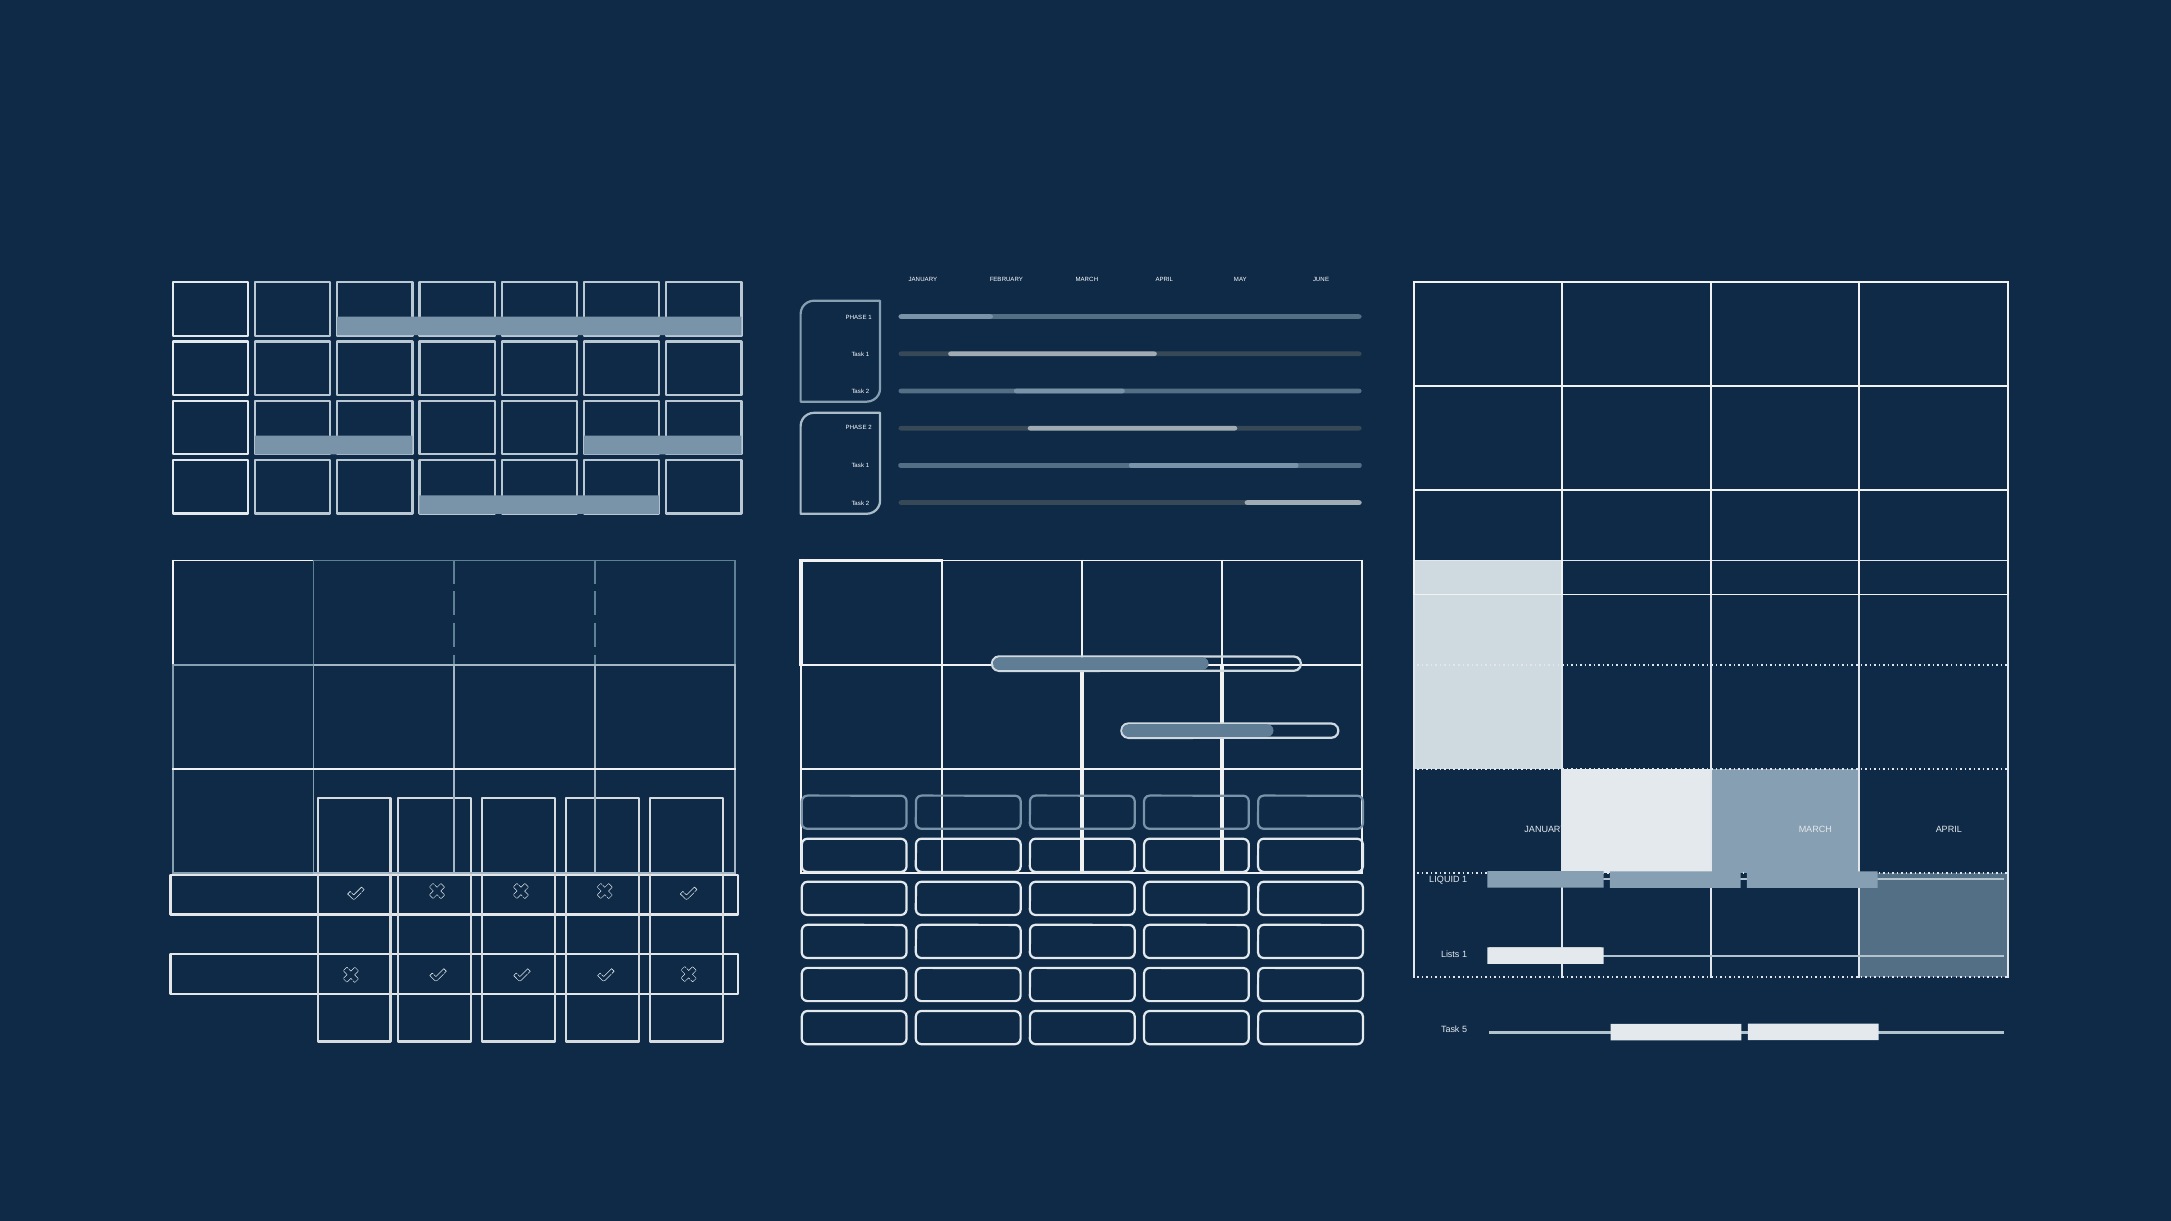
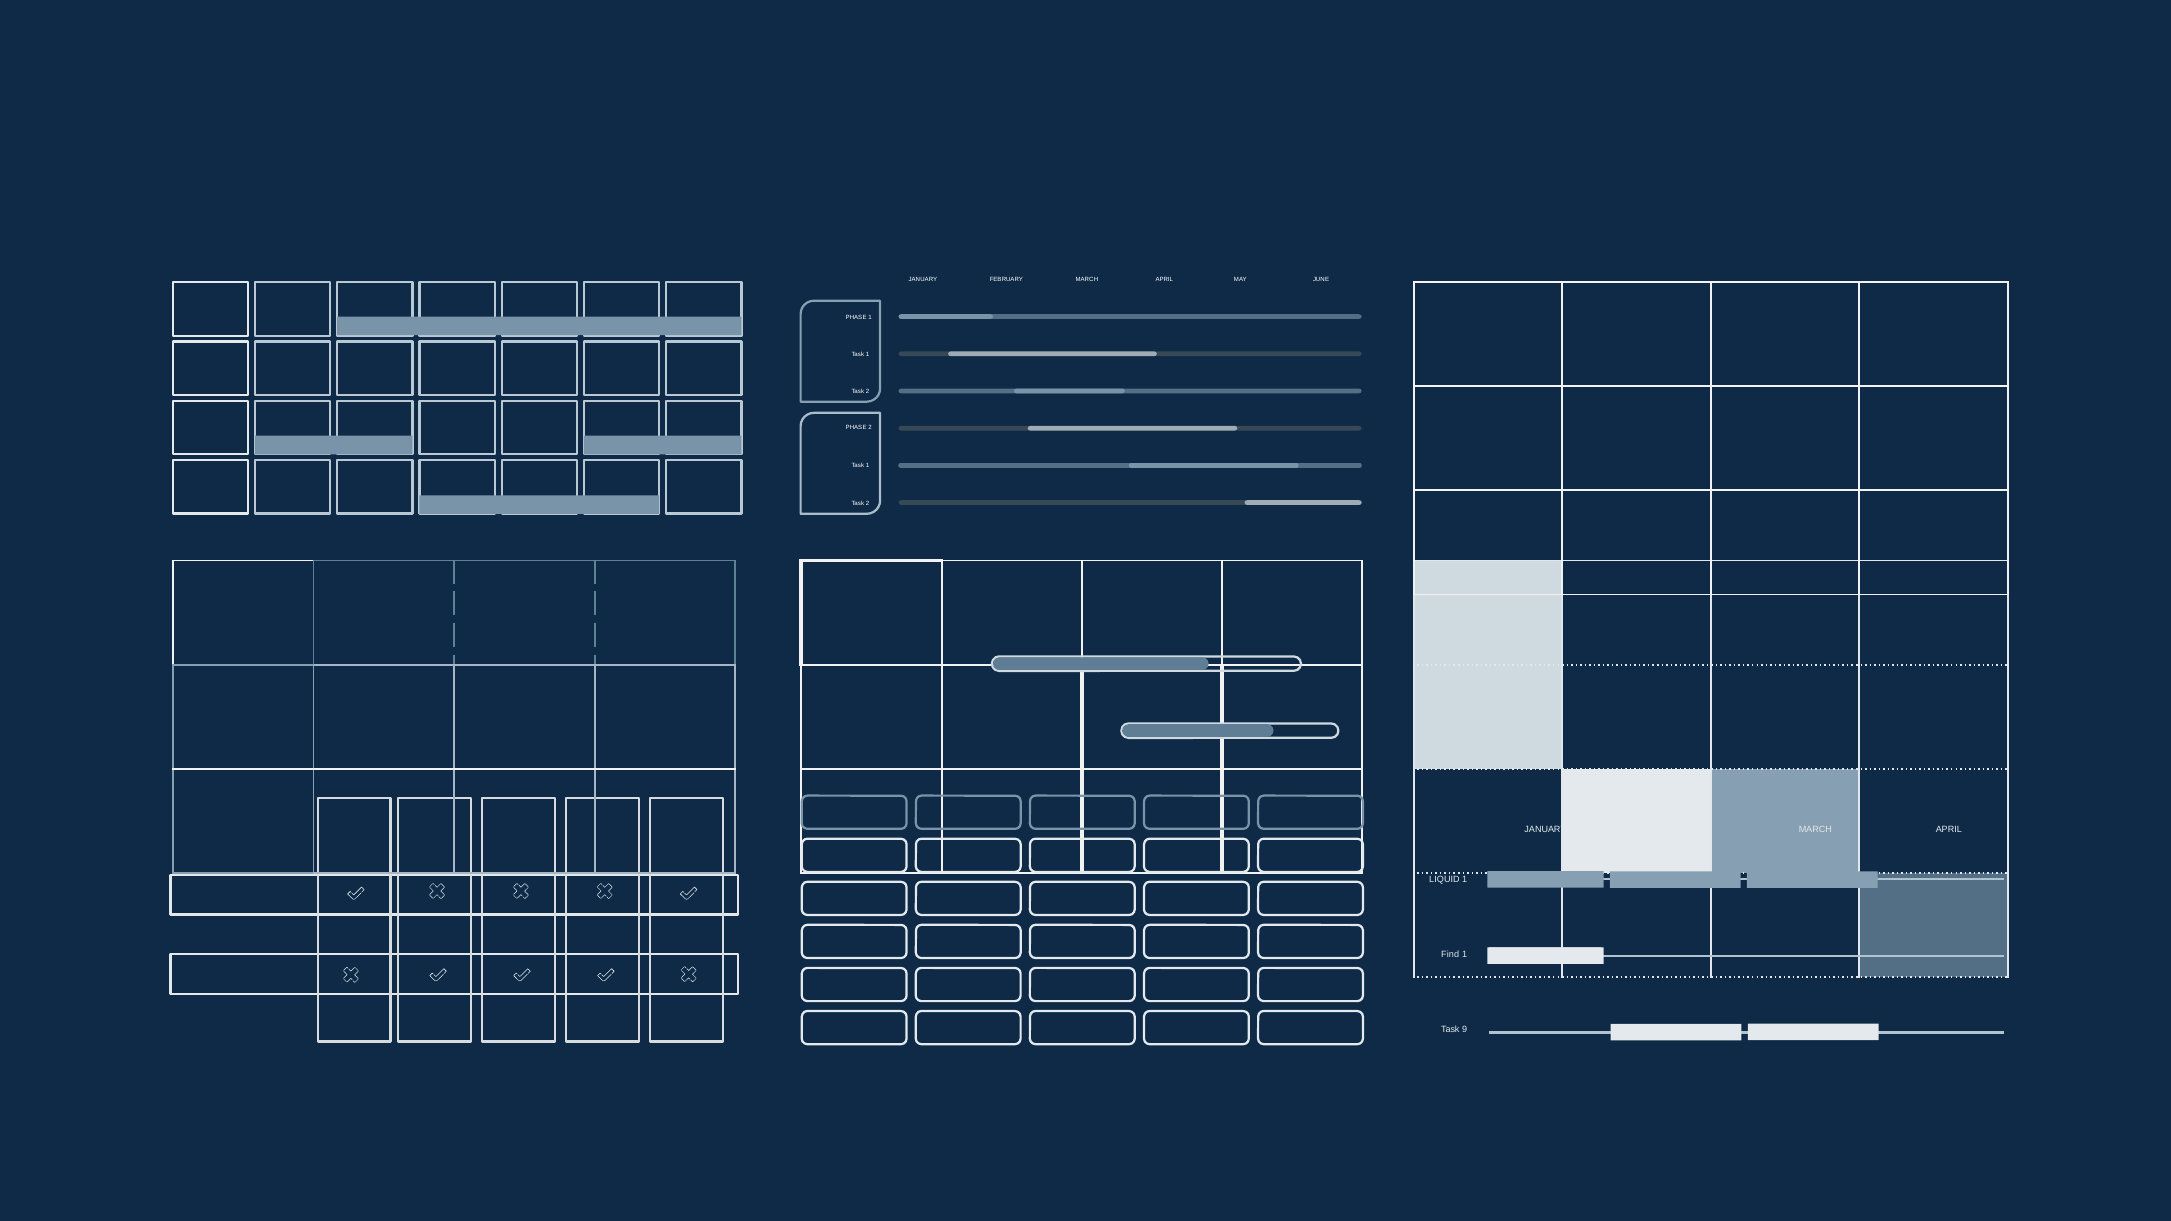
Lists: Lists -> Find (1450, 955)
5: 5 -> 9 (1465, 1030)
